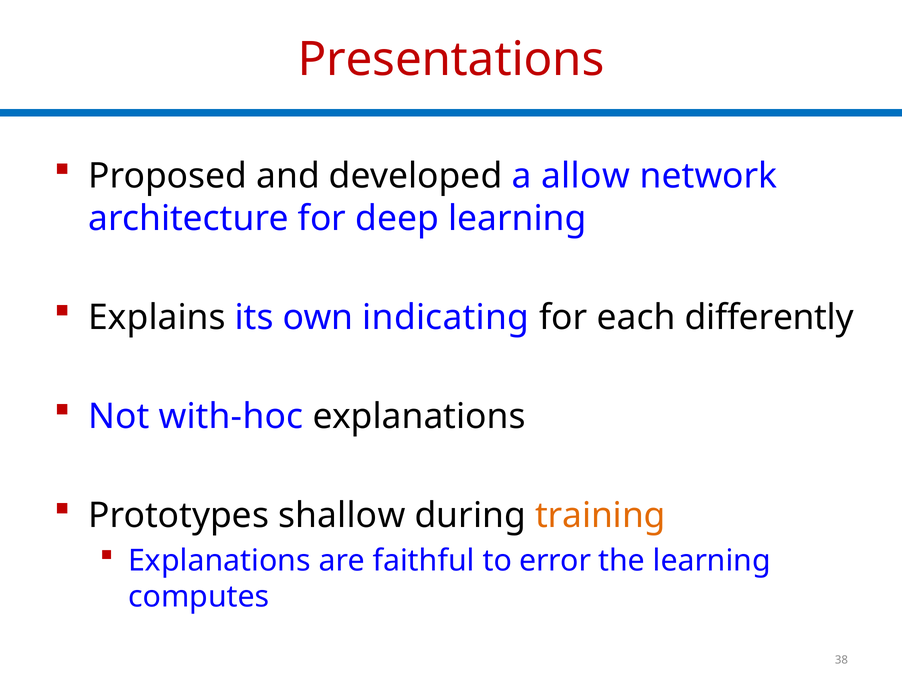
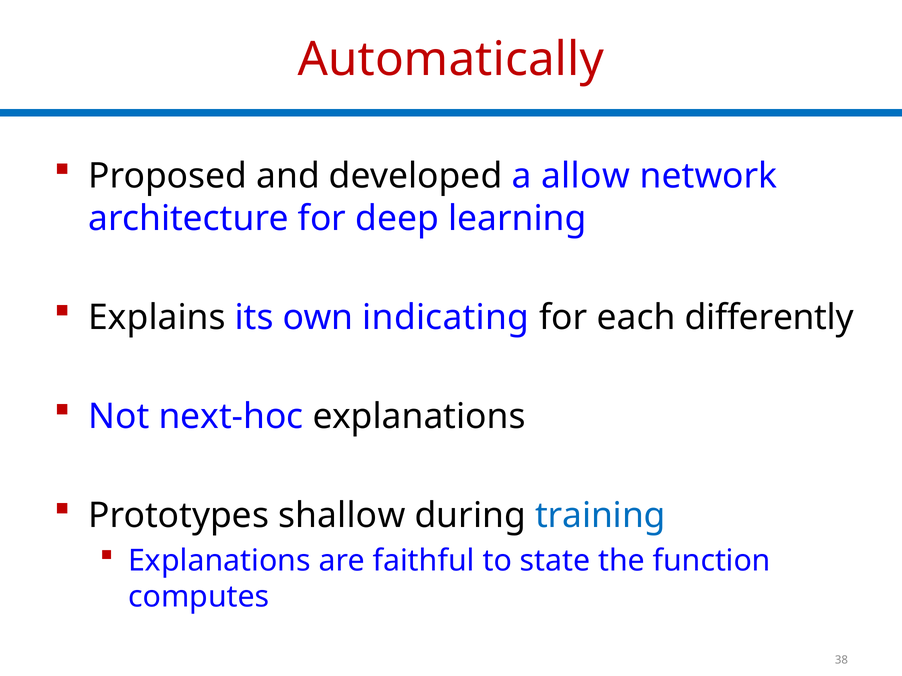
Presentations: Presentations -> Automatically (451, 60)
with-hoc: with-hoc -> next-hoc (231, 417)
training colour: orange -> blue (600, 516)
error: error -> state (555, 561)
the learning: learning -> function (712, 561)
